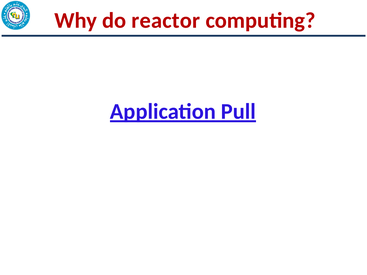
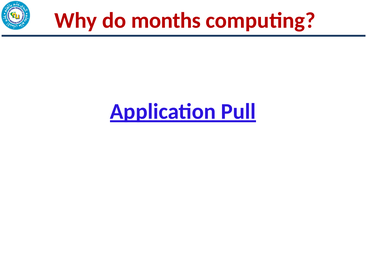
reactor: reactor -> months (166, 20)
